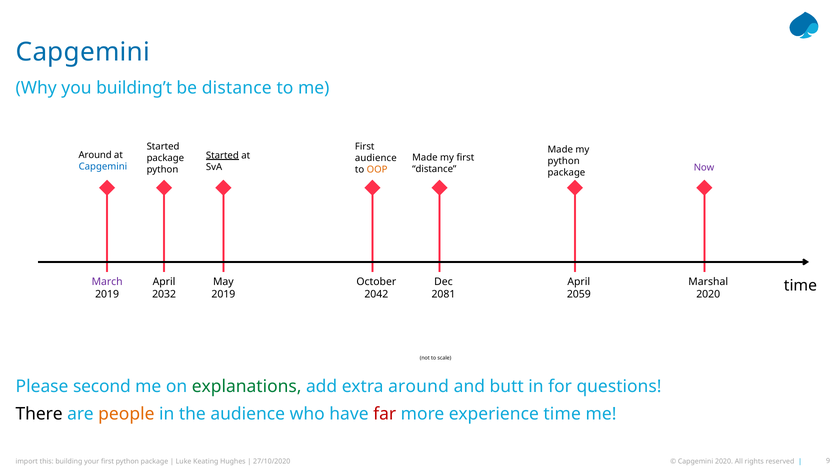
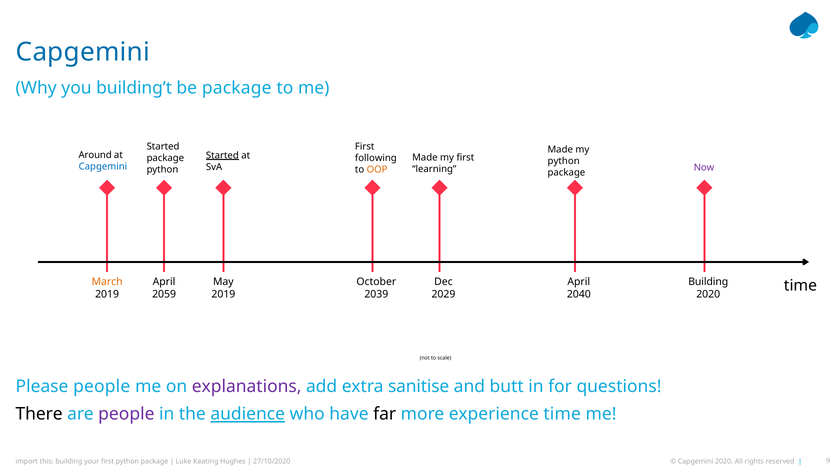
be distance: distance -> package (237, 88)
audience: audience -> following (376, 158)
distance: distance -> learning (434, 169)
March colour: purple -> orange (107, 282)
Marshal: Marshal -> Building (708, 282)
2032: 2032 -> 2059 (164, 294)
2042: 2042 -> 2039 (376, 294)
2081: 2081 -> 2029 (443, 294)
2059: 2059 -> 2040 (579, 294)
Please second: second -> people (102, 386)
explanations colour: green -> purple (247, 386)
extra around: around -> sanitise (419, 386)
people colour: orange -> purple (126, 414)
audience underline: none -> present (248, 414)
far colour: red -> black (385, 414)
